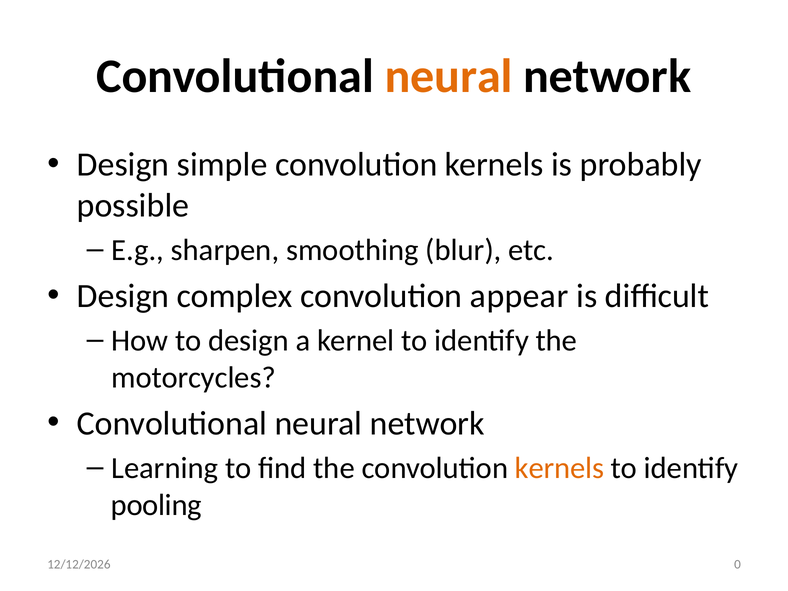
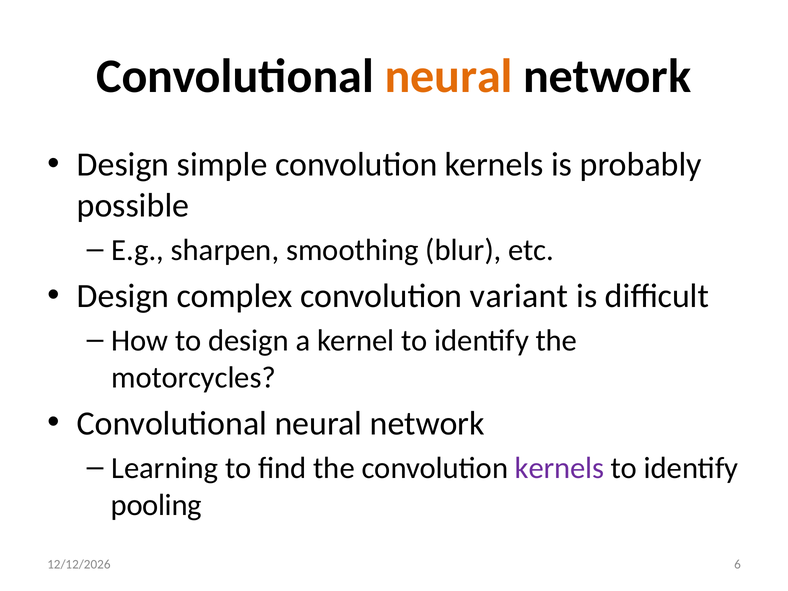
appear: appear -> variant (519, 296)
kernels colour: orange -> purple (560, 468)
0: 0 -> 6 (737, 564)
